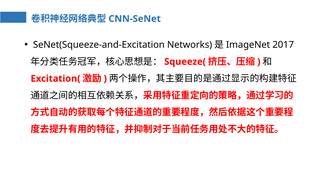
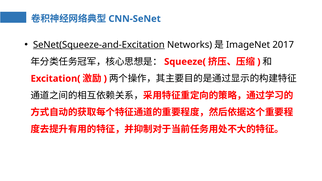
SeNet(Squeeze-and-Excitation underline: none -> present (99, 45)
